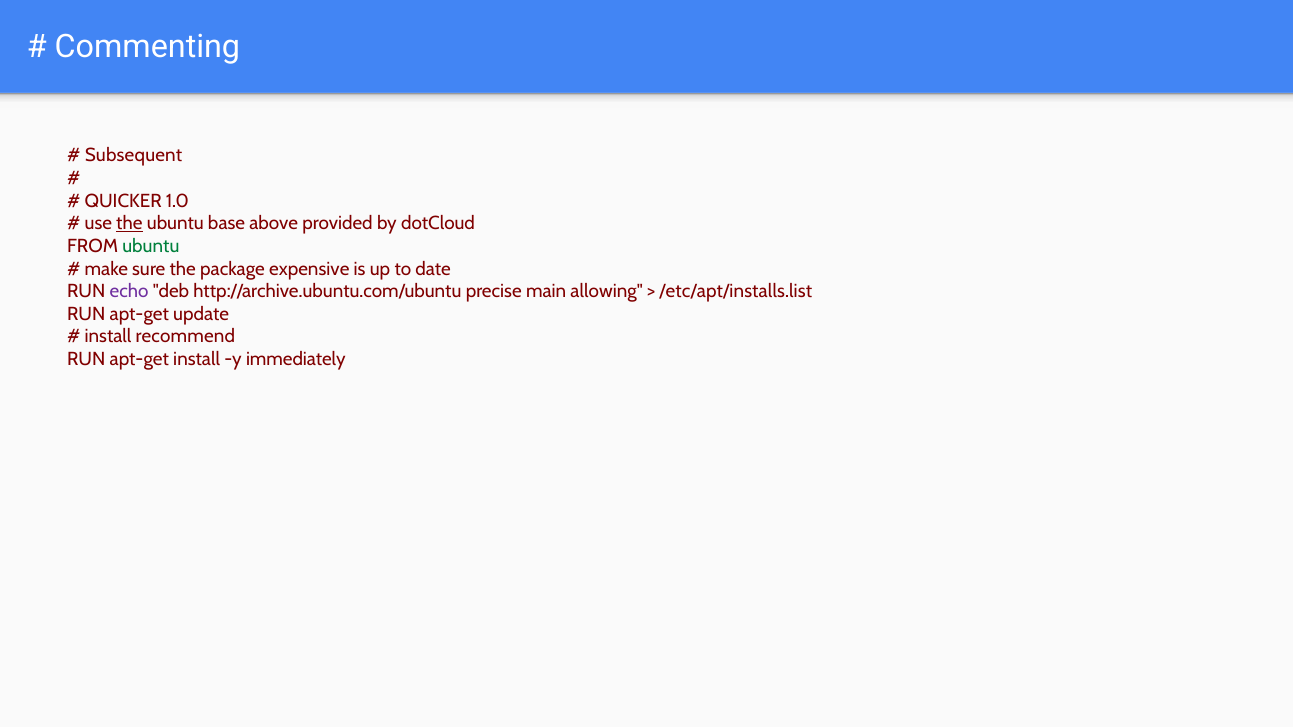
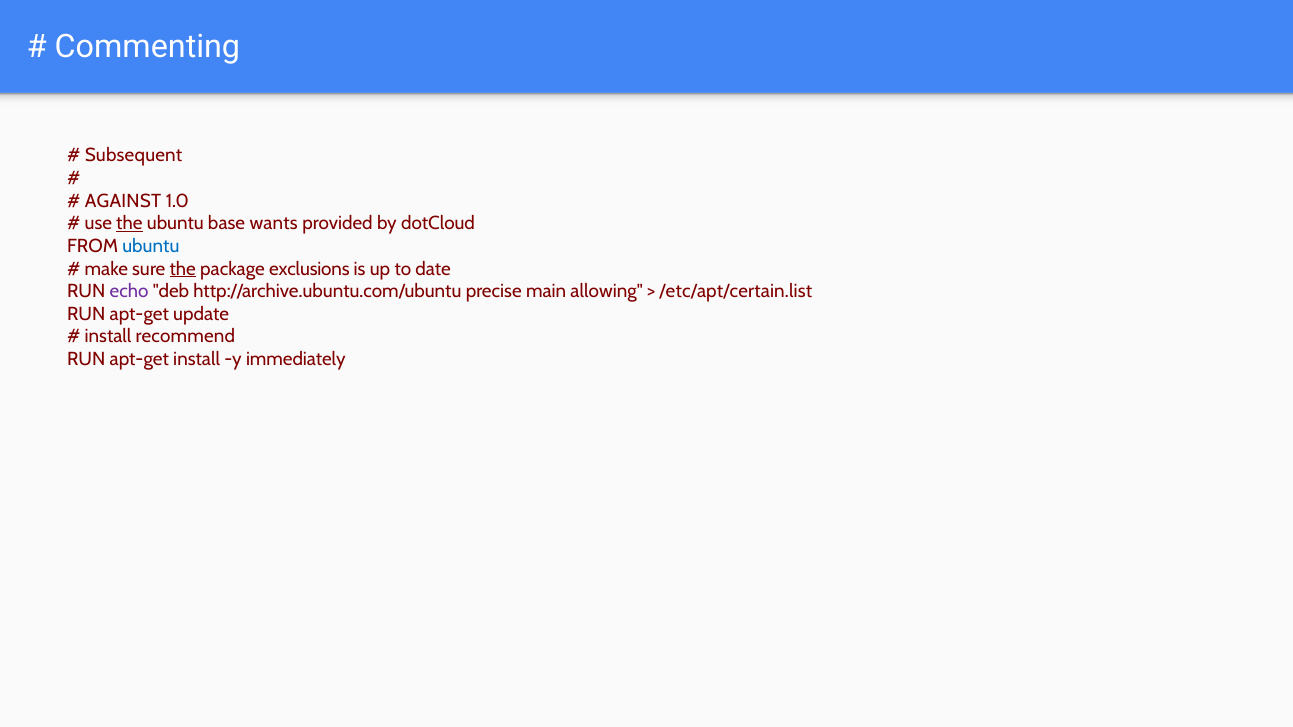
QUICKER: QUICKER -> AGAINST (123, 201)
above: above -> wants (274, 224)
ubuntu colour: green -> blue (151, 246)
the underline: none -> present (183, 269)
expensive: expensive -> exclusions (309, 269)
/etc/apt/installs.list: /etc/apt/installs.list -> /etc/apt/certain.list (736, 292)
